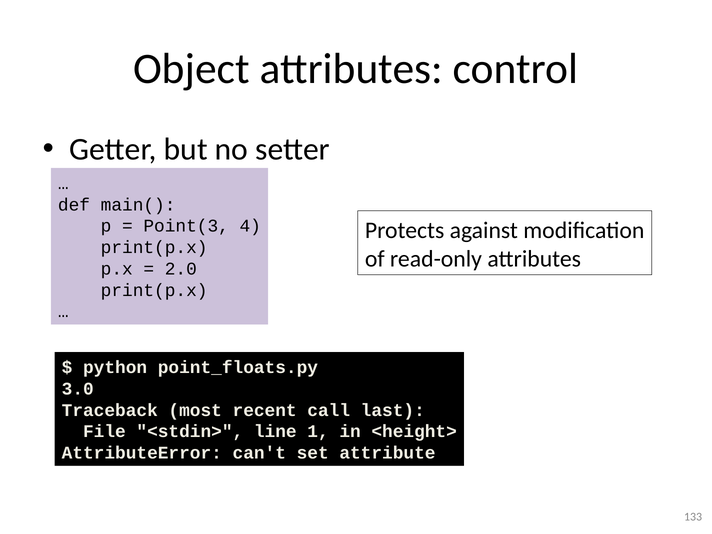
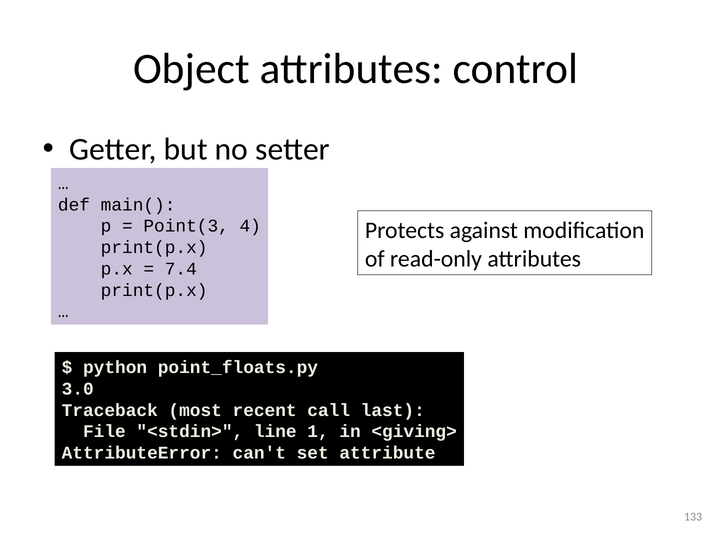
2.0: 2.0 -> 7.4 (181, 269)
<height>: <height> -> <giving> (414, 432)
